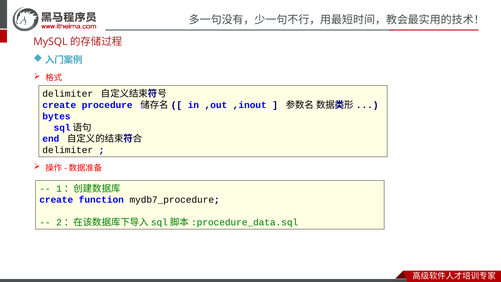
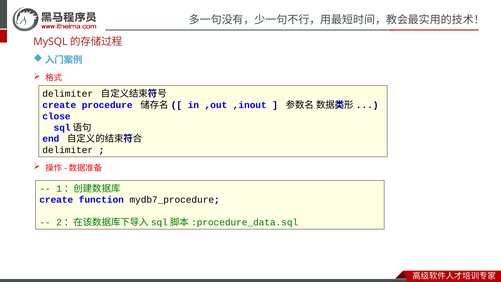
bytes: bytes -> close (56, 116)
